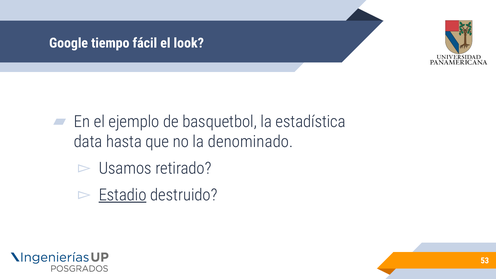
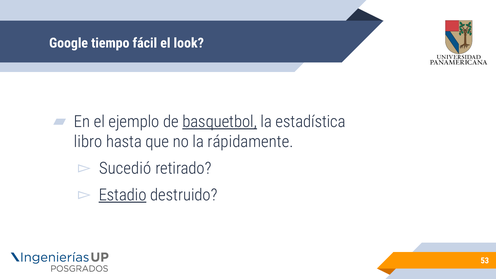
basquetbol underline: none -> present (220, 122)
data: data -> libro (88, 142)
denominado: denominado -> rápidamente (250, 142)
Usamos: Usamos -> Sucedió (125, 168)
